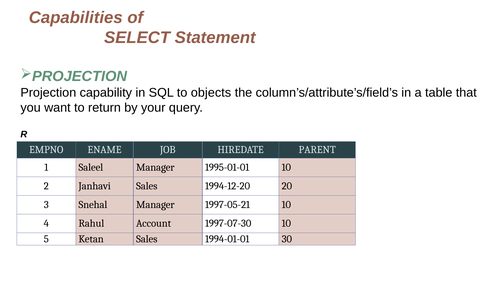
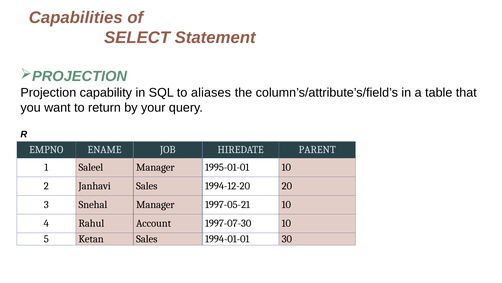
objects: objects -> aliases (211, 92)
